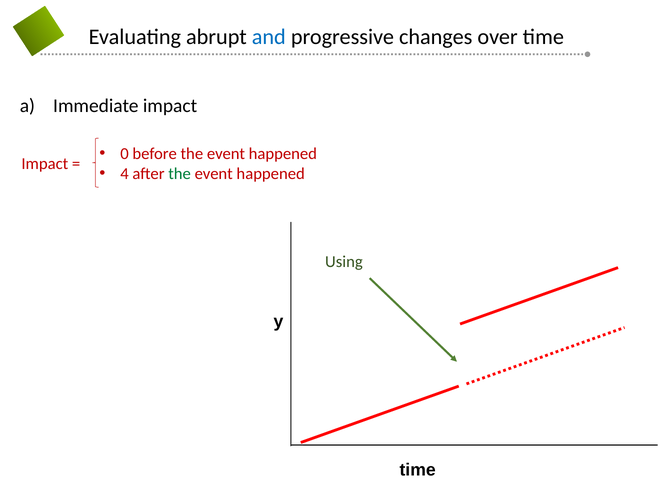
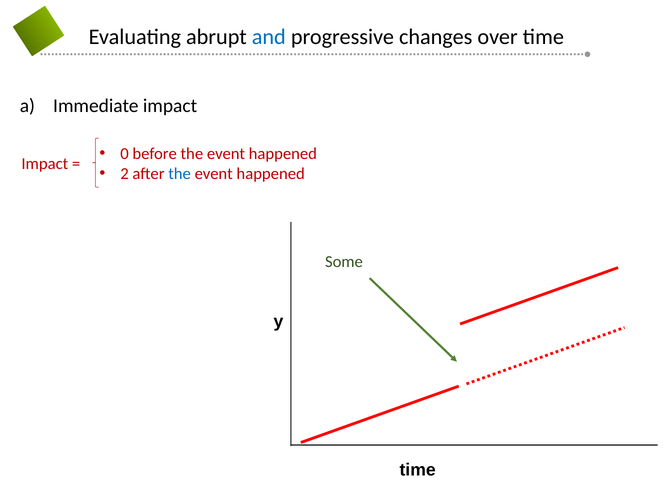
4: 4 -> 2 (125, 174)
the colour: green -> blue (180, 174)
Using: Using -> Some (344, 262)
